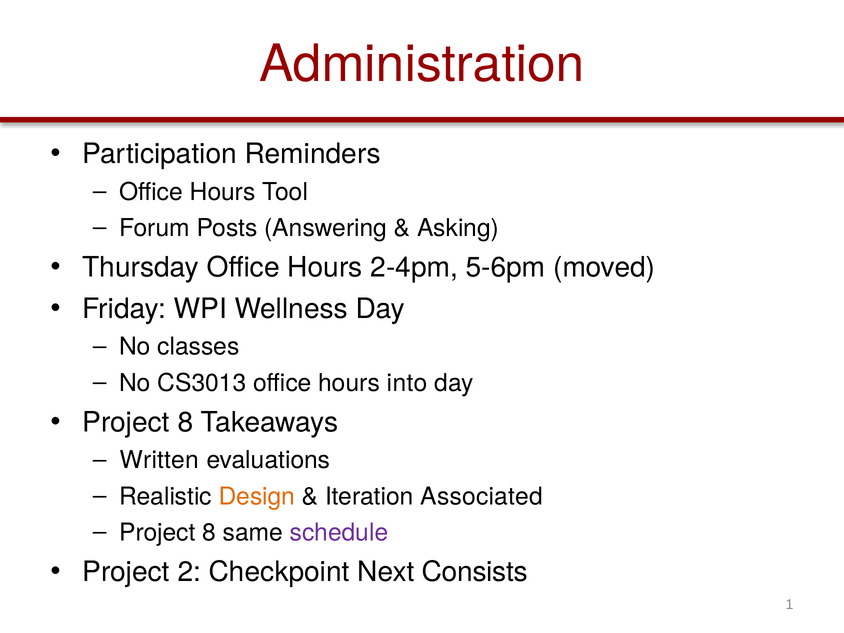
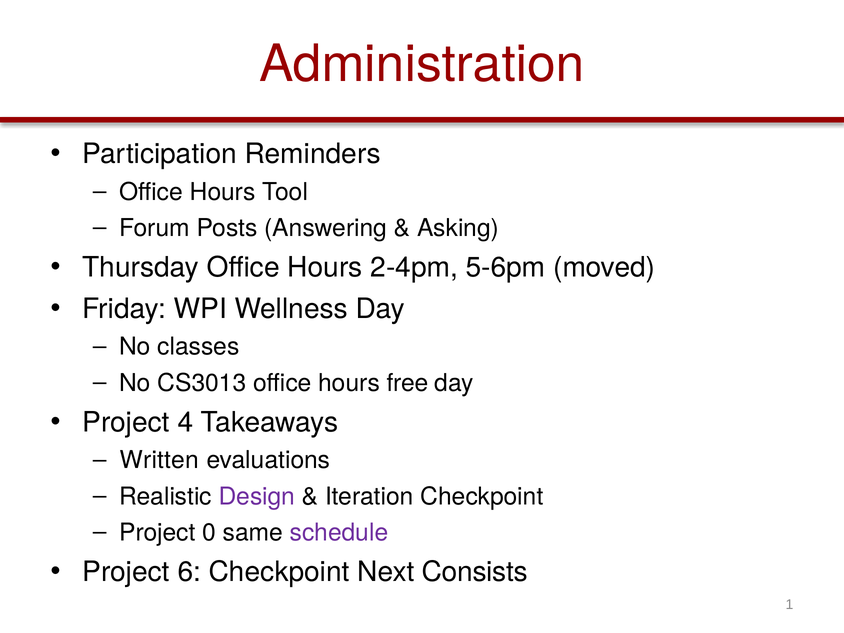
into: into -> free (407, 383)
8: 8 -> 4 (185, 422)
Design colour: orange -> purple (257, 496)
Iteration Associated: Associated -> Checkpoint (482, 496)
8: 8 -> 0 (209, 533)
2: 2 -> 6 (189, 572)
